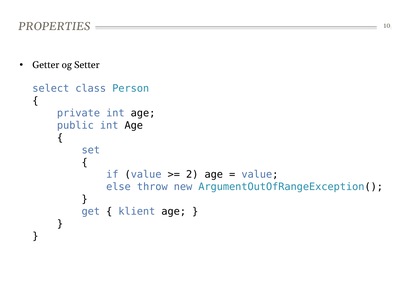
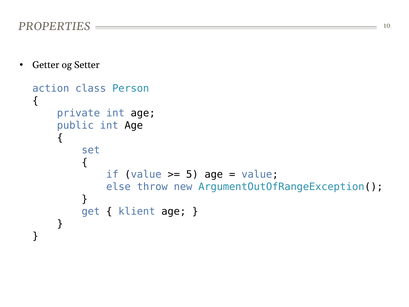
select: select -> action (51, 89)
2: 2 -> 5 (192, 174)
